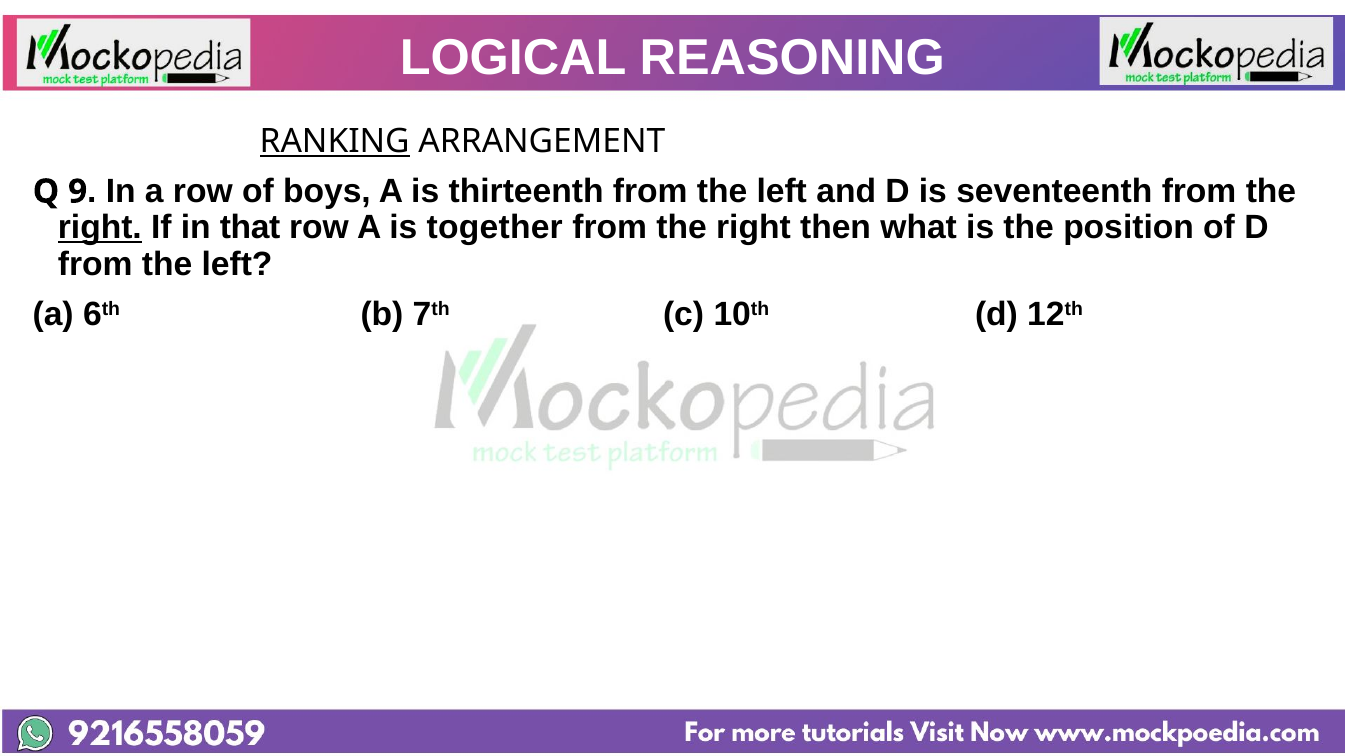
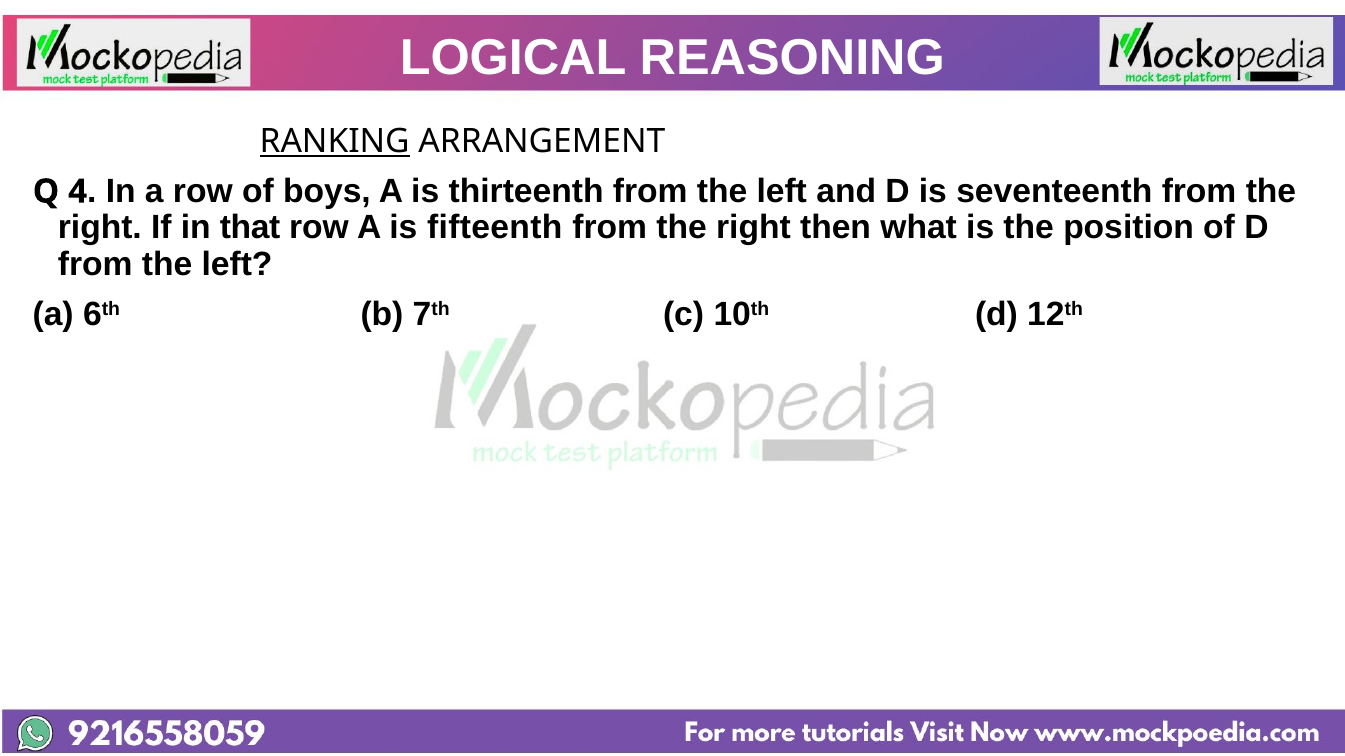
9: 9 -> 4 (78, 192)
right underline: present -> none (100, 228)
together: together -> fifteenth (495, 228)
